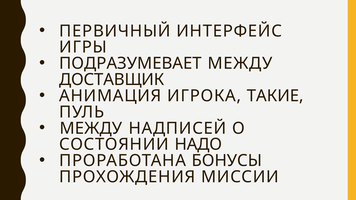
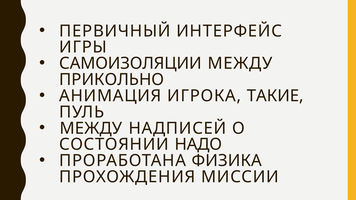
ПОДРАЗУМЕВАЕТ: ПОДРАЗУМЕВАЕТ -> САМОИЗОЛЯЦИИ (131, 64)
ДОСТАВЩИК: ДОСТАВЩИК -> ПРИКОЛЬНО (112, 80)
БОНУСЫ: БОНУСЫ -> ФИЗИКА (227, 161)
